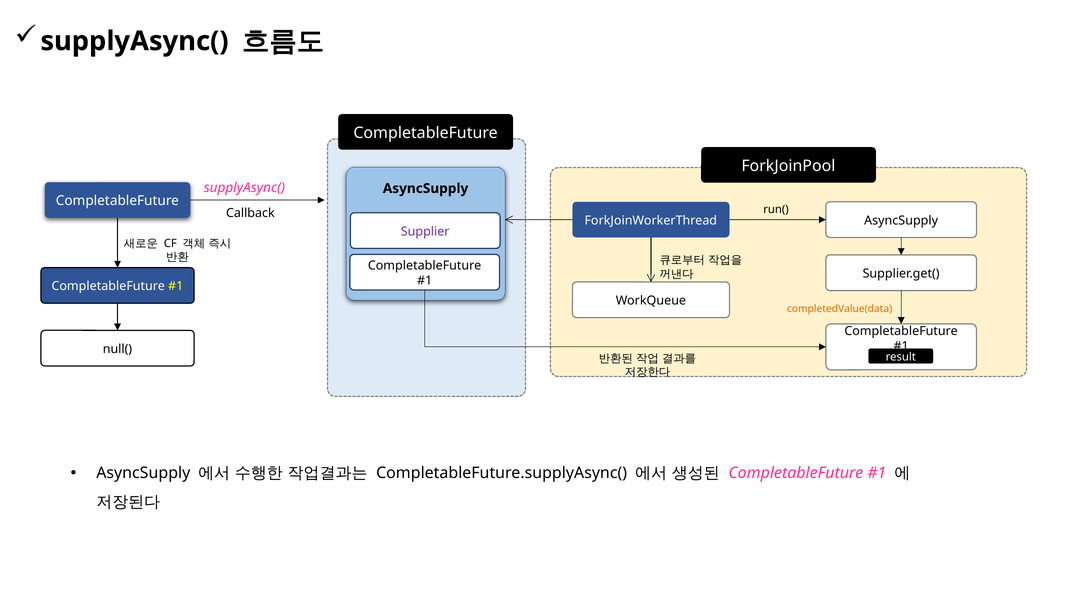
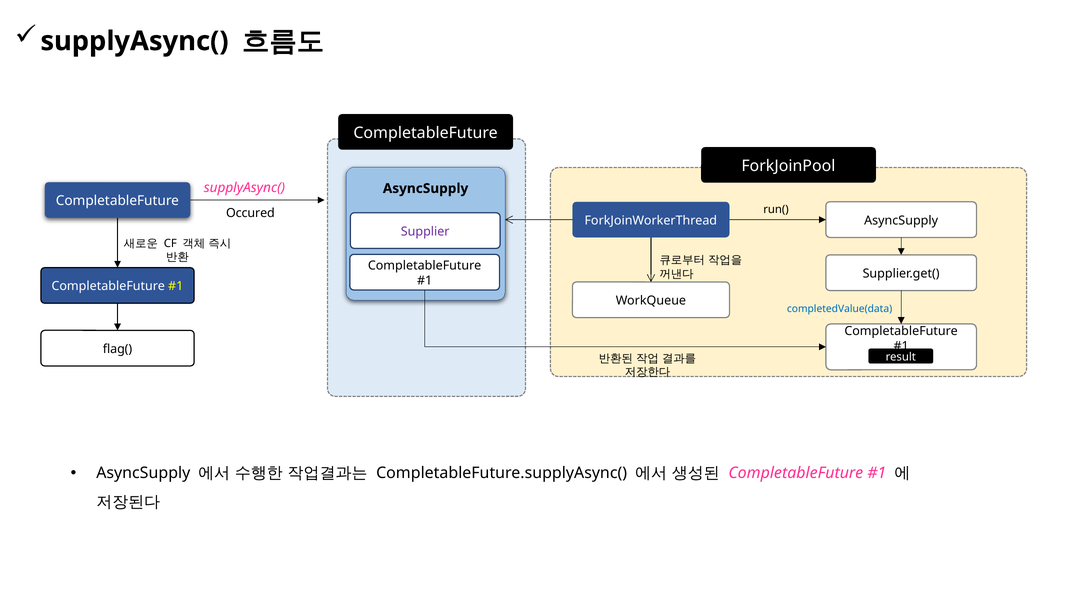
Callback: Callback -> Occured (250, 213)
completedValue(data colour: orange -> blue (840, 309)
null(: null( -> flag( (117, 349)
